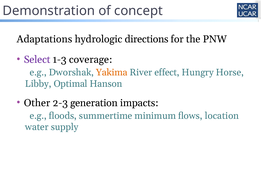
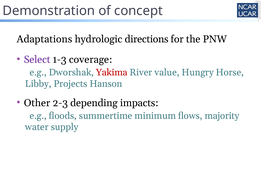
Yakima colour: orange -> red (112, 72)
effect: effect -> value (167, 72)
Optimal: Optimal -> Projects (70, 84)
generation: generation -> depending (94, 103)
location: location -> majority (222, 116)
